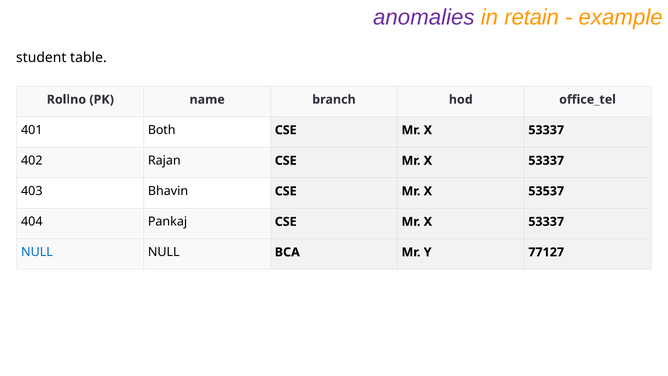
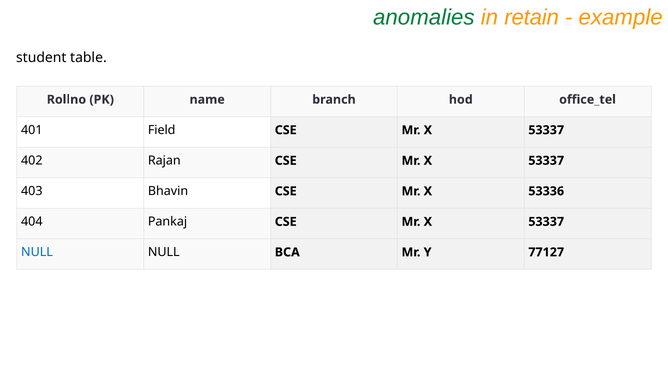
anomalies colour: purple -> green (424, 17)
Both: Both -> Field (162, 130)
53537: 53537 -> 53336 (546, 191)
